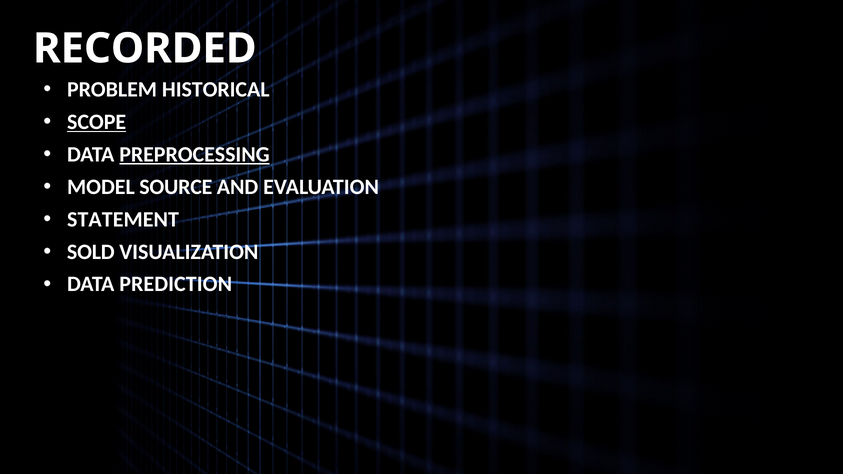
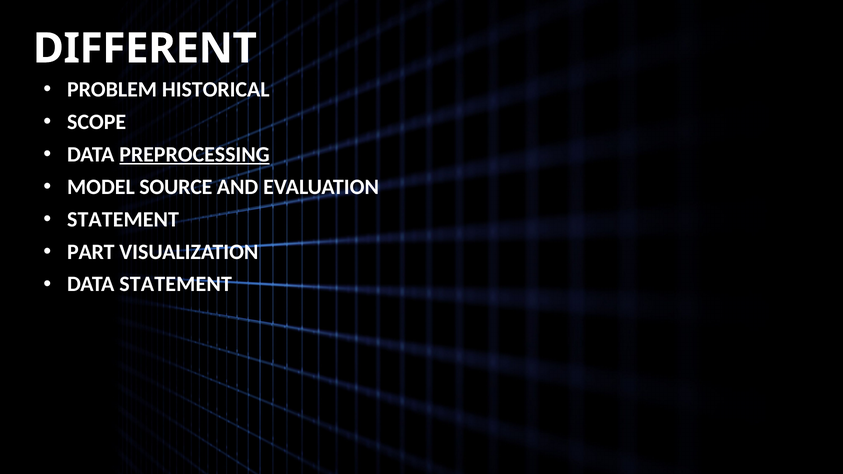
RECORDED: RECORDED -> DIFFERENT (145, 49)
SCOPE underline: present -> none (97, 122)
SOLD: SOLD -> PART (91, 252)
DATA PREDICTION: PREDICTION -> STATEMENT (176, 284)
